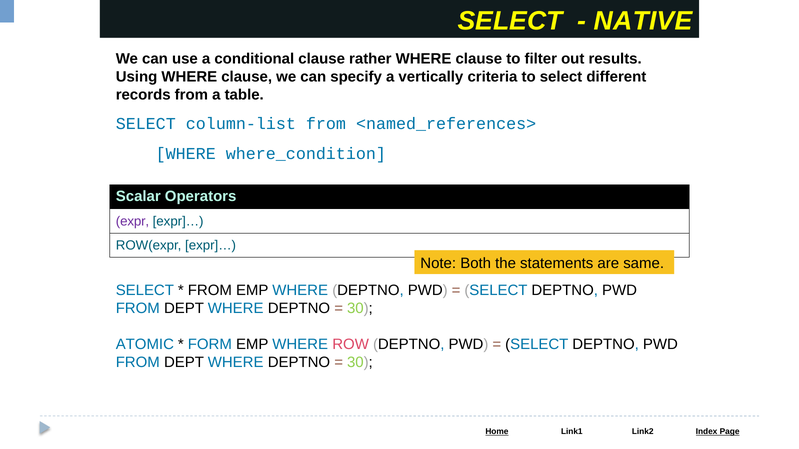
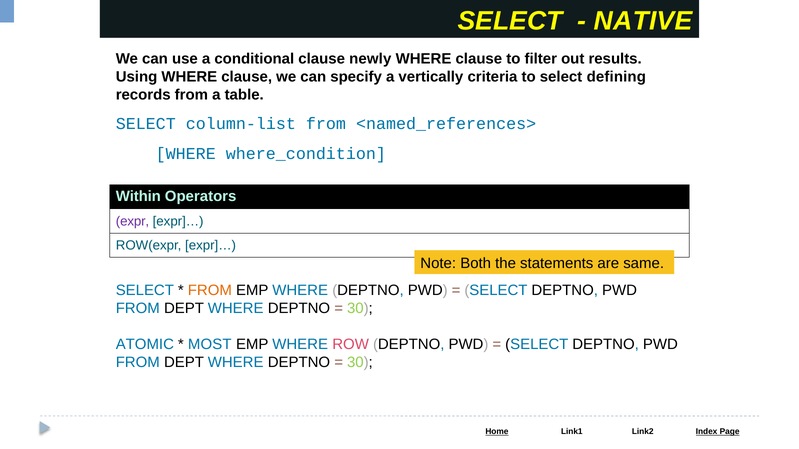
rather: rather -> newly (370, 59)
different: different -> defining (616, 77)
Scalar: Scalar -> Within (138, 196)
FROM colour: black -> orange (210, 291)
FORM: FORM -> MOST (210, 345)
